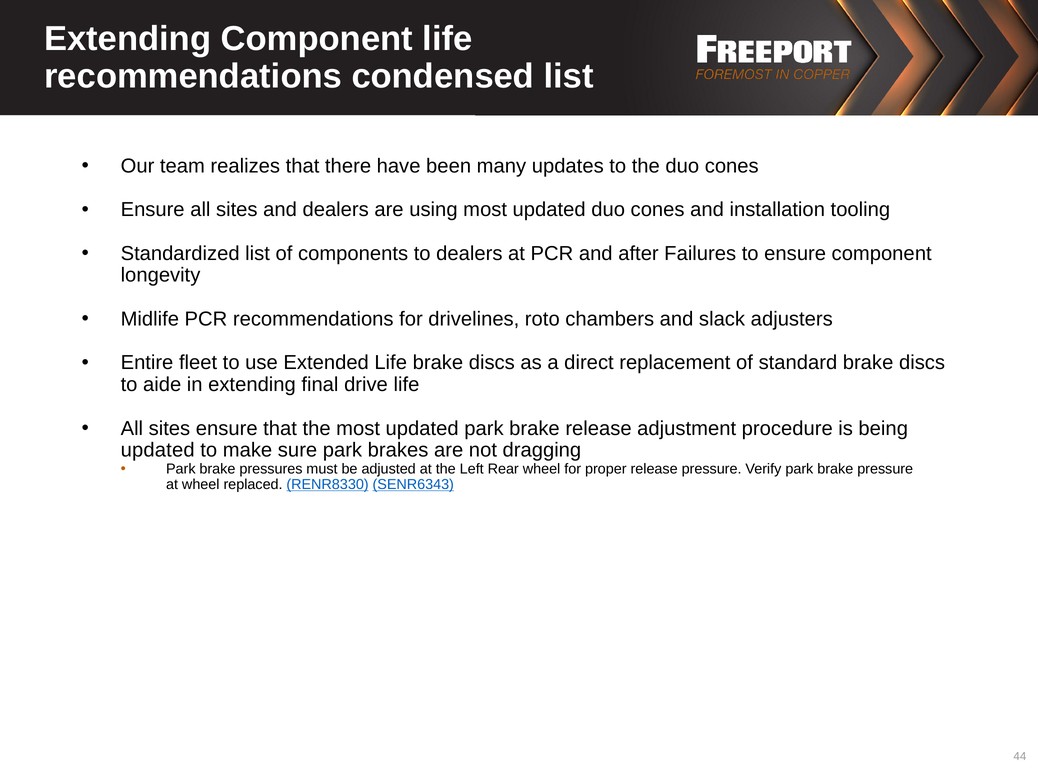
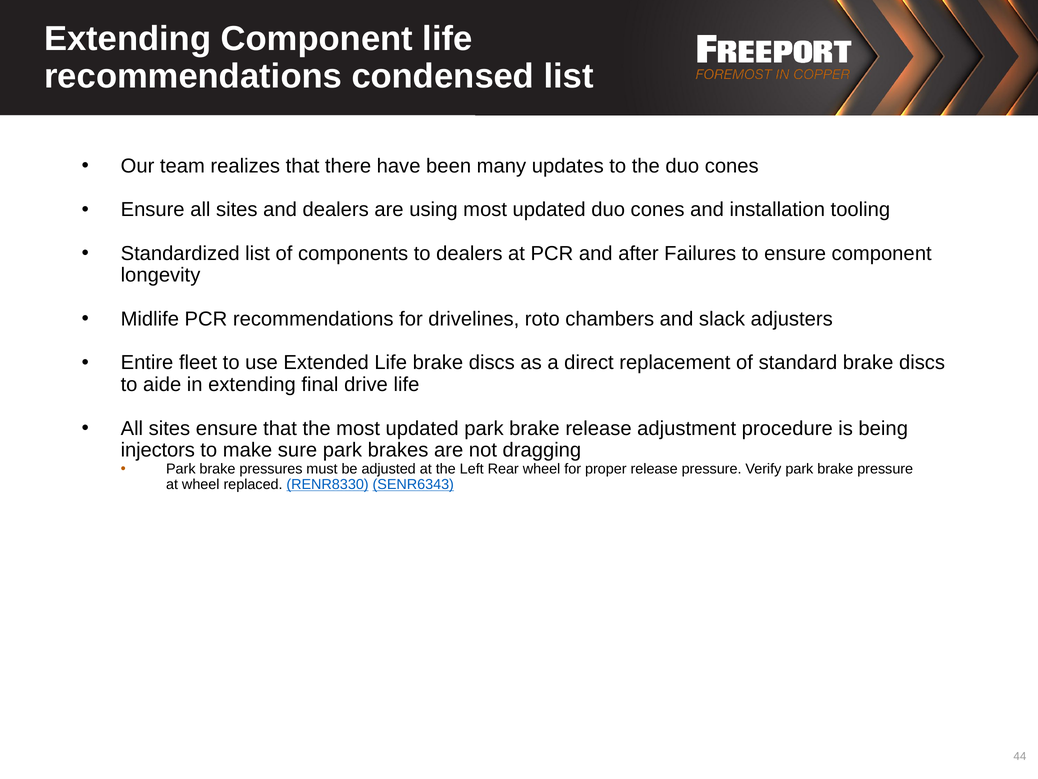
updated: updated -> injectors (158, 450)
